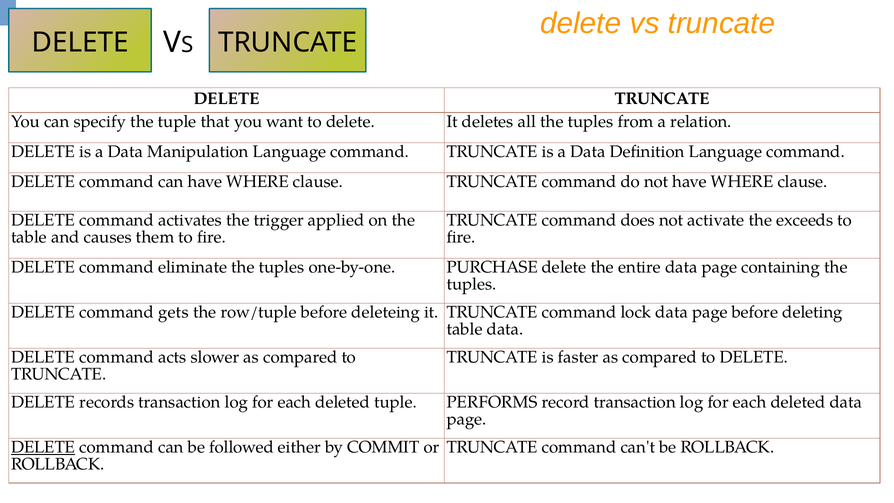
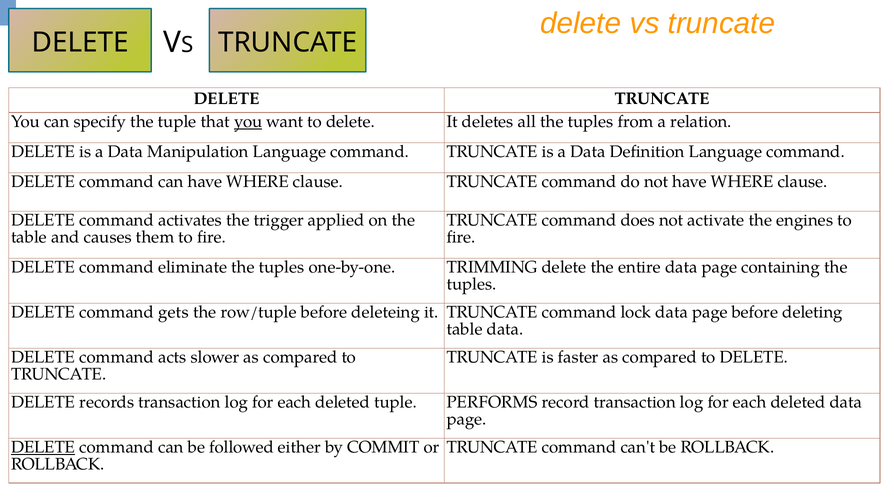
you underline: none -> present (248, 122)
exceeds: exceeds -> engines (805, 220)
PURCHASE: PURCHASE -> TRIMMING (492, 267)
